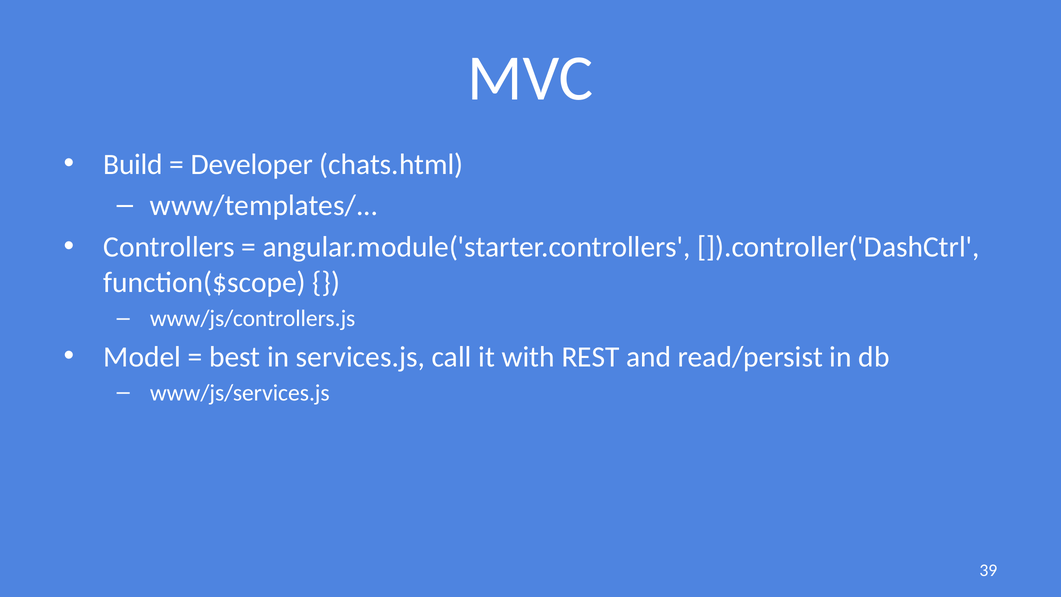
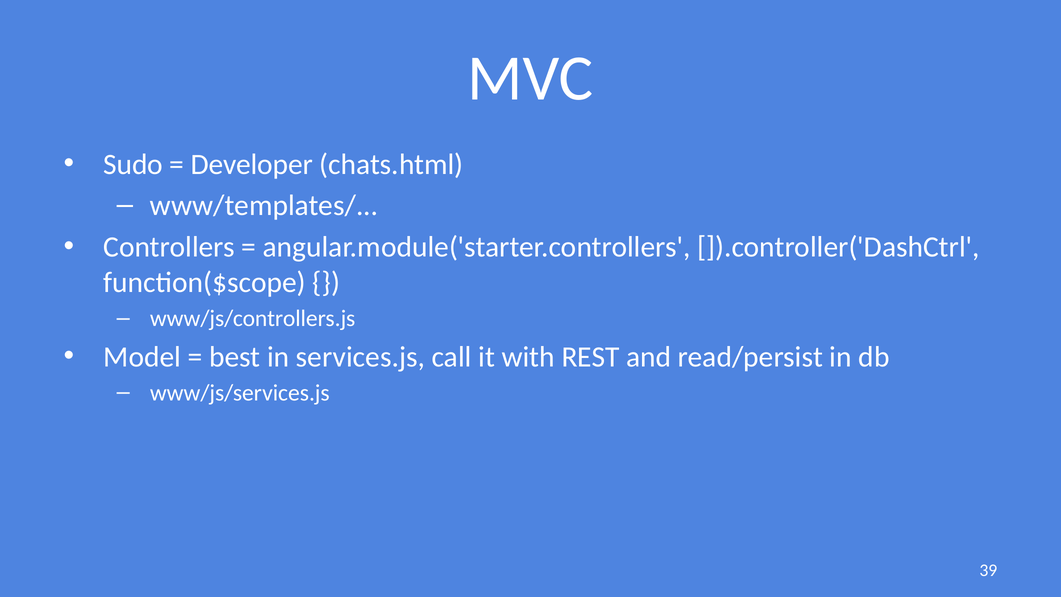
Build: Build -> Sudo (133, 164)
